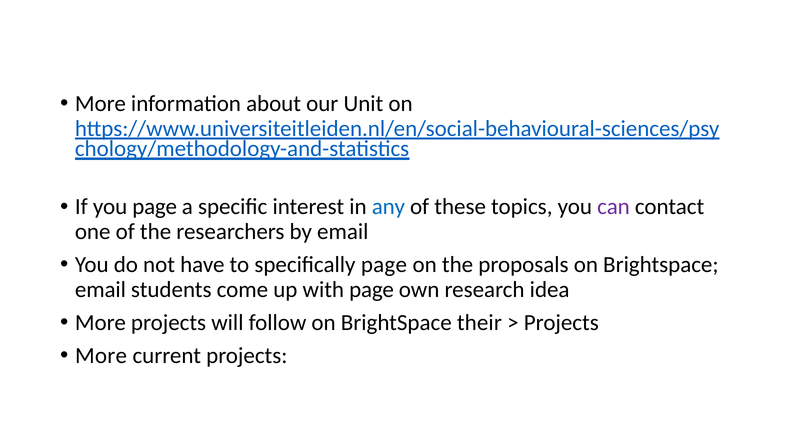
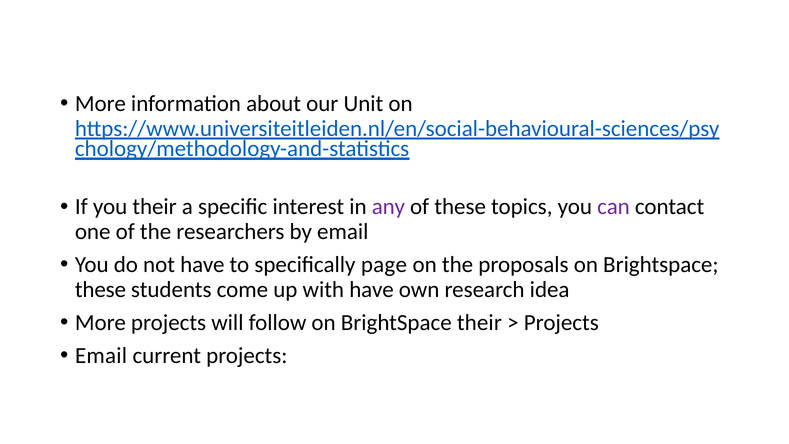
you page: page -> their (155, 207)
any colour: blue -> purple (388, 207)
email: email -> these (100, 289)
with page: page -> have (372, 289)
More: More -> Email (101, 355)
